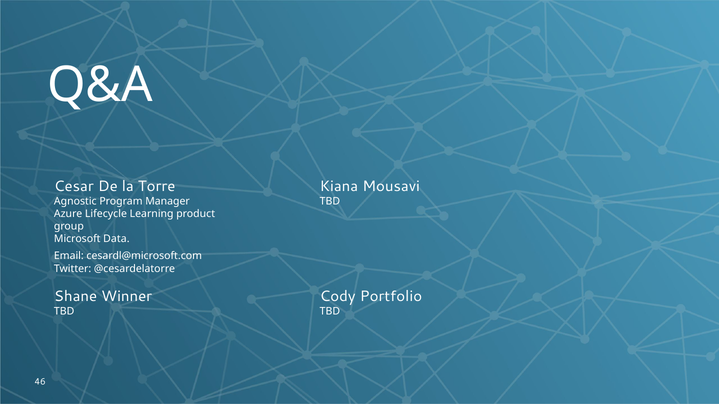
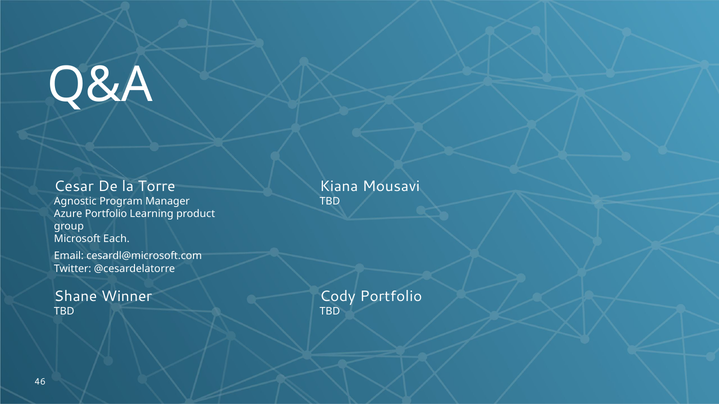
Azure Lifecycle: Lifecycle -> Portfolio (106, 214)
Data: Data -> Each (116, 239)
